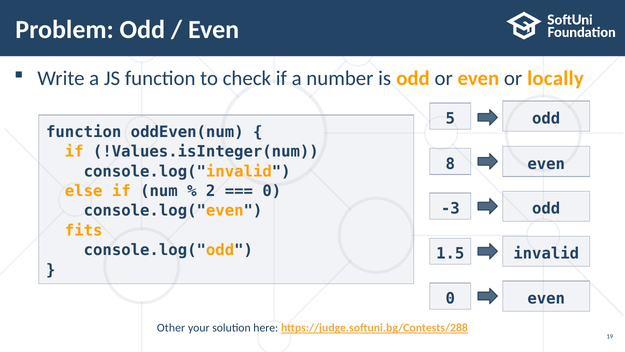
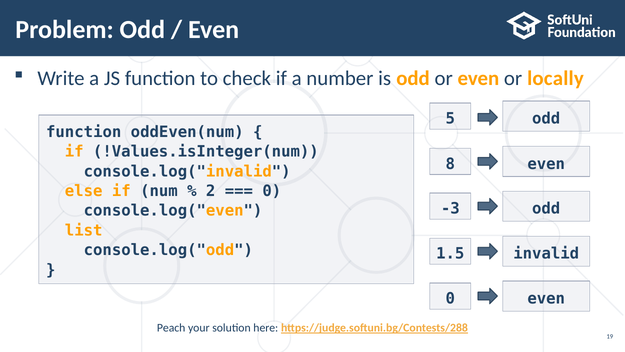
fits: fits -> list (84, 230)
Other: Other -> Peach (171, 327)
